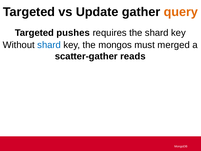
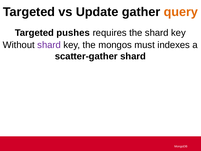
shard colour: blue -> purple (49, 45)
merged: merged -> indexes (174, 45)
scatter-gather reads: reads -> shard (133, 56)
